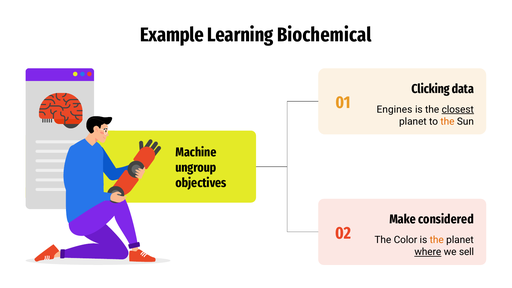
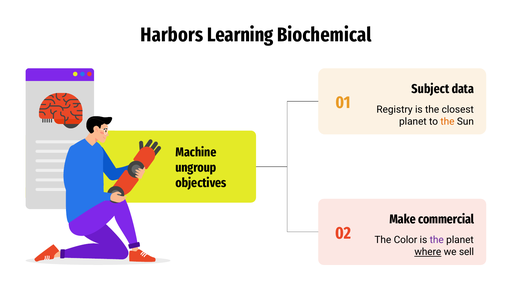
Example: Example -> Harbors (172, 35)
Clicking: Clicking -> Subject (430, 89)
Engines: Engines -> Registry (395, 109)
closest underline: present -> none (458, 109)
considered: considered -> commercial (446, 219)
the colour: orange -> purple (437, 240)
